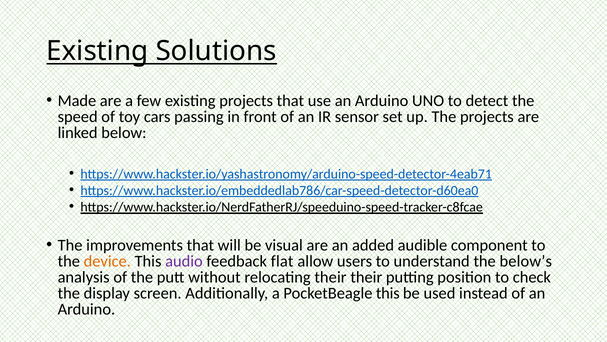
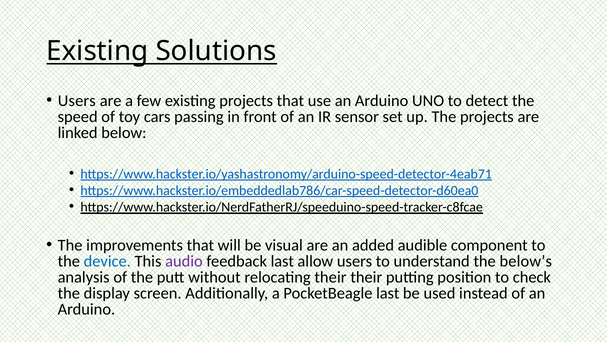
Made: Made -> Users (77, 101)
device colour: orange -> blue (107, 261)
feedback flat: flat -> last (282, 261)
PocketBeagle this: this -> last (388, 293)
